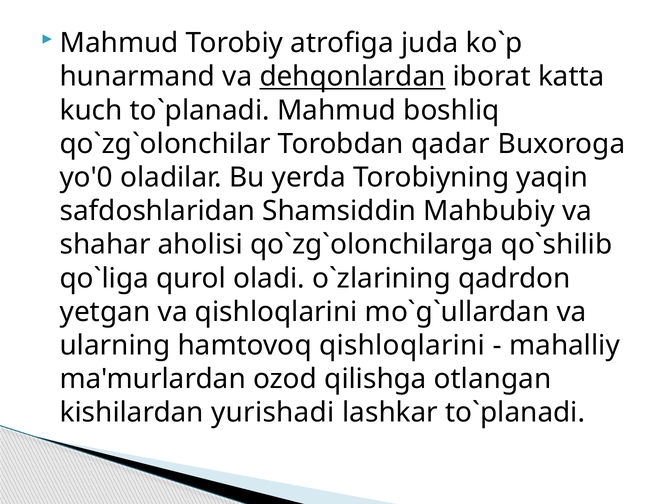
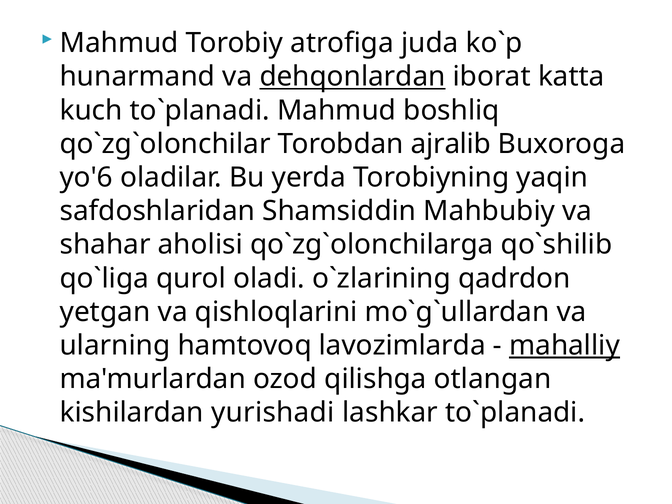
qadar: qadar -> ajralib (451, 144)
yo'0: yo'0 -> yo'6 (86, 177)
hamtovoq qishloqlarini: qishloqlarini -> lavozimlarda (402, 345)
mahalliy underline: none -> present (565, 345)
